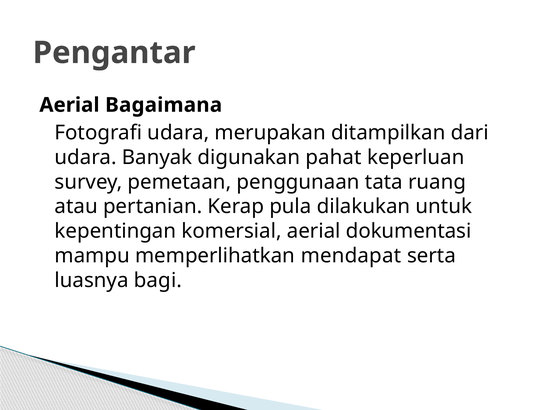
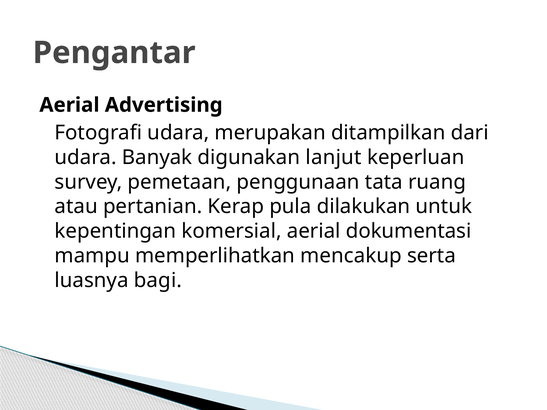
Bagaimana: Bagaimana -> Advertising (164, 105)
pahat: pahat -> lanjut (334, 157)
mendapat: mendapat -> mencakup (351, 256)
